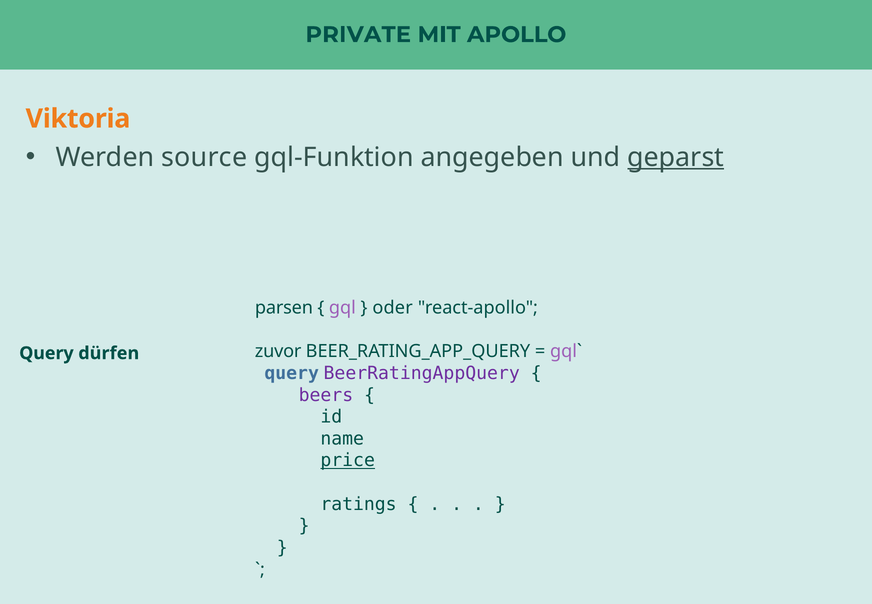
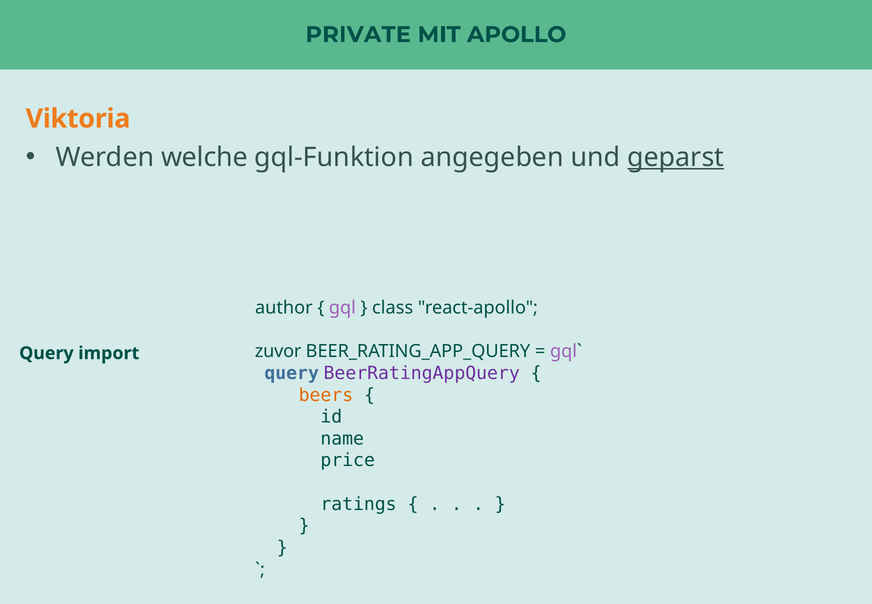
source: source -> welche (204, 157)
parsen: parsen -> author (284, 308)
oder: oder -> class (393, 308)
dürfen: dürfen -> import (109, 353)
beers colour: purple -> orange (326, 395)
price underline: present -> none (348, 460)
